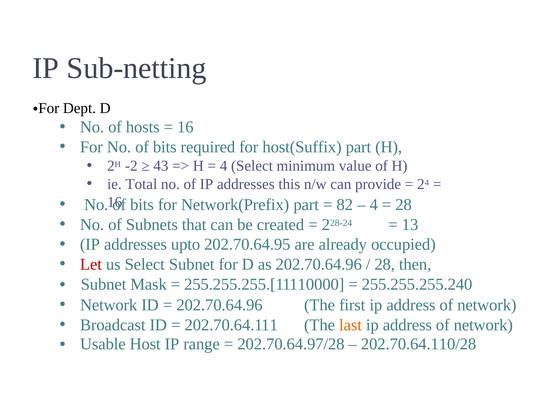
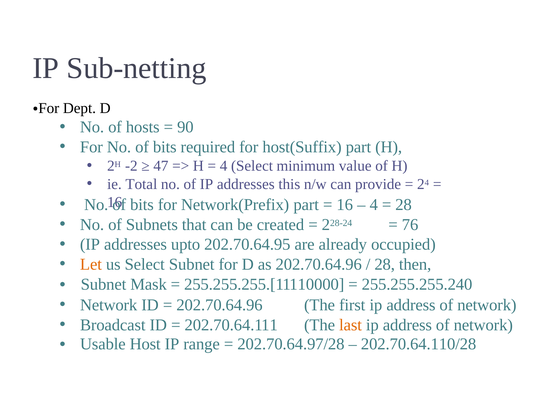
16: 16 -> 90 (185, 127)
43: 43 -> 47 (161, 166)
82: 82 -> 16 (345, 205)
13: 13 -> 76 (410, 225)
Let colour: red -> orange (91, 265)
